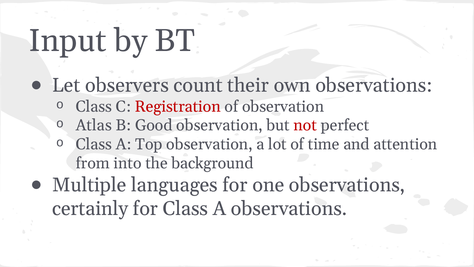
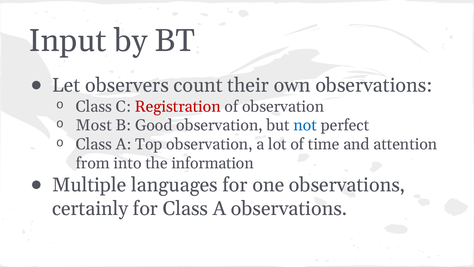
Atlas: Atlas -> Most (94, 125)
not colour: red -> blue (305, 125)
background: background -> information (213, 163)
